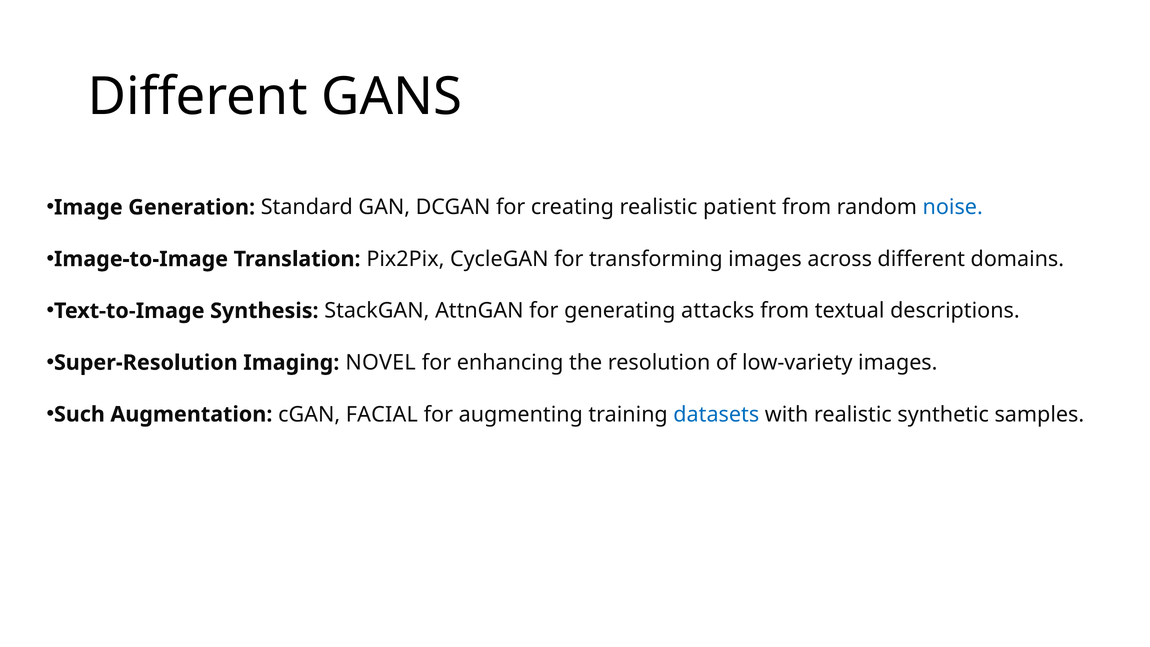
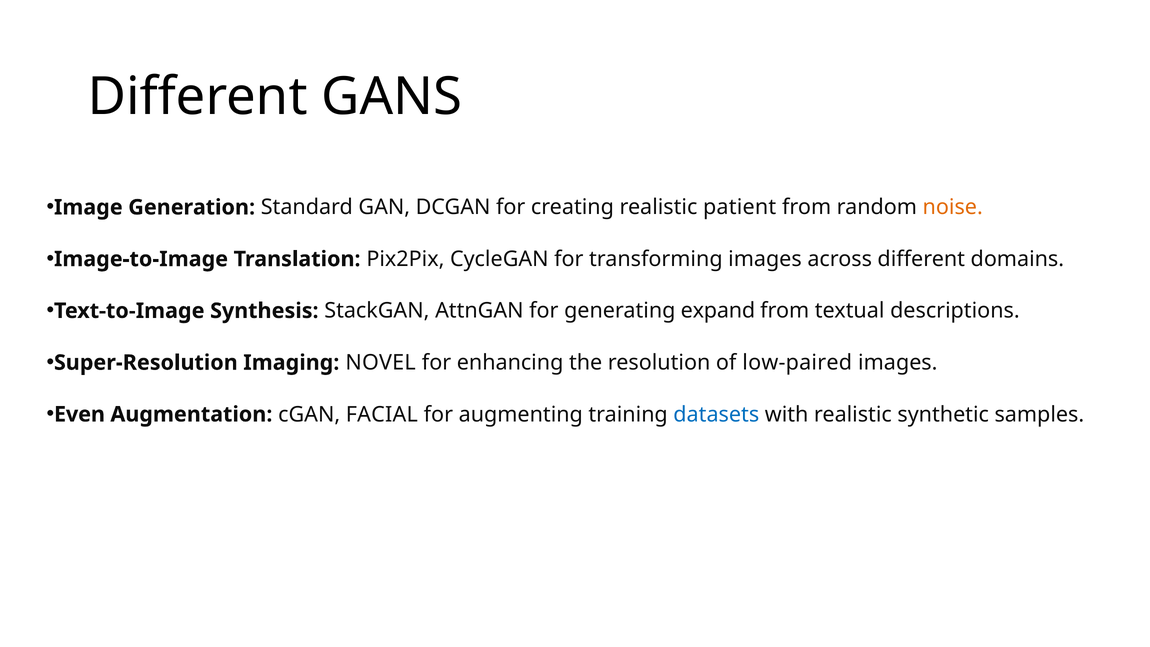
noise colour: blue -> orange (953, 207)
attacks: attacks -> expand (718, 311)
low-variety: low-variety -> low-paired (797, 363)
Such: Such -> Even (79, 414)
